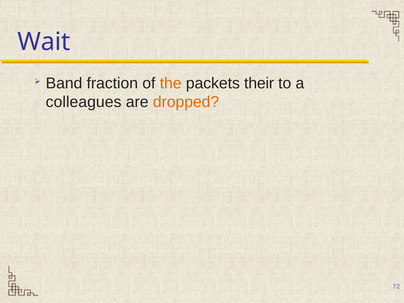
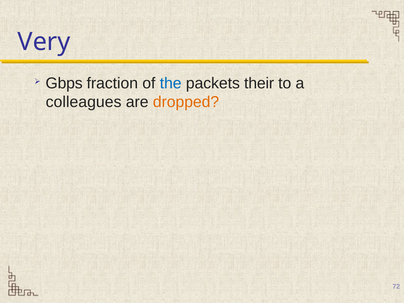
Wait: Wait -> Very (44, 42)
Band: Band -> Gbps (64, 83)
the colour: orange -> blue (171, 83)
